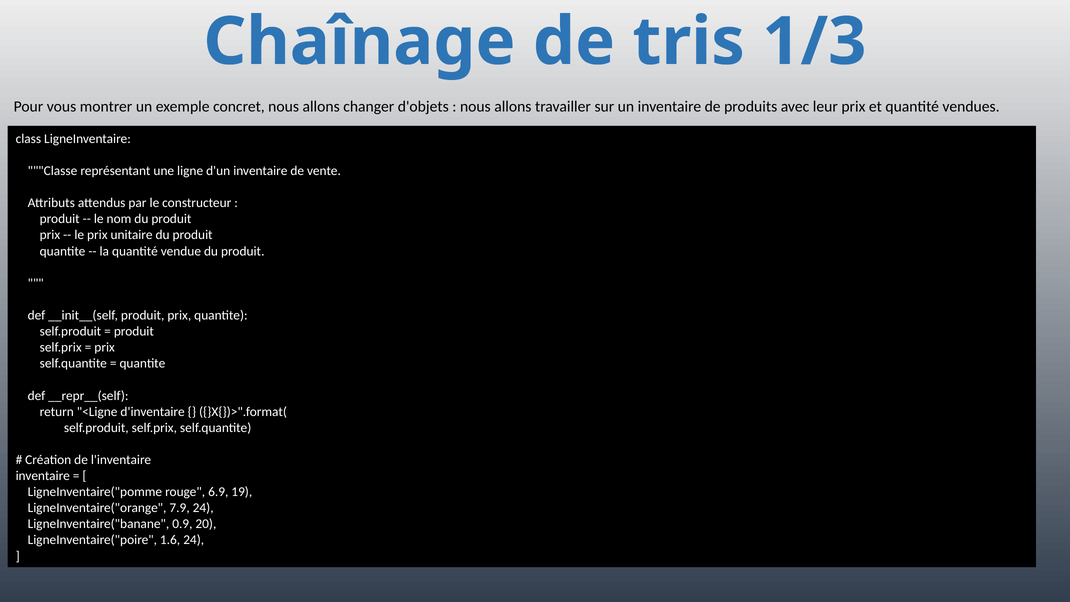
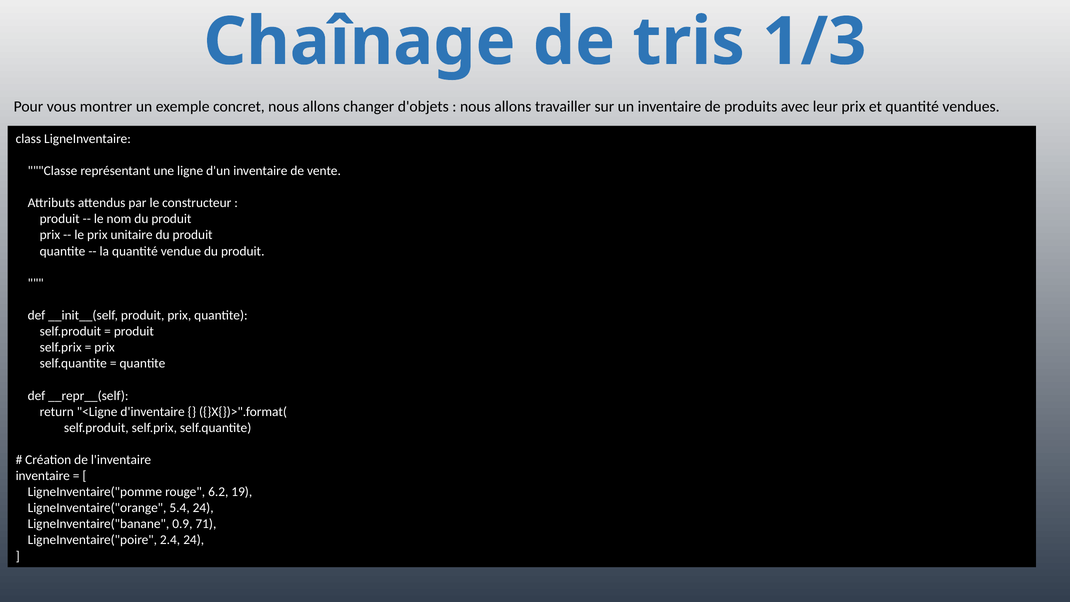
6.9: 6.9 -> 6.2 (218, 492)
7.9: 7.9 -> 5.4 (180, 508)
20: 20 -> 71 (206, 524)
1.6: 1.6 -> 2.4 (170, 540)
